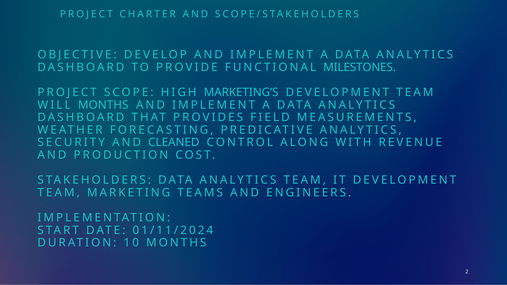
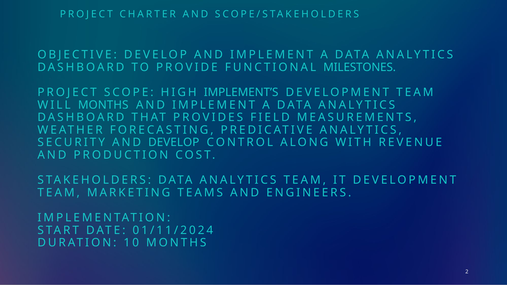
MARKETING’S: MARKETING’S -> IMPLEMENT’S (241, 92)
AND CLEANED: CLEANED -> DEVELOP (174, 143)
